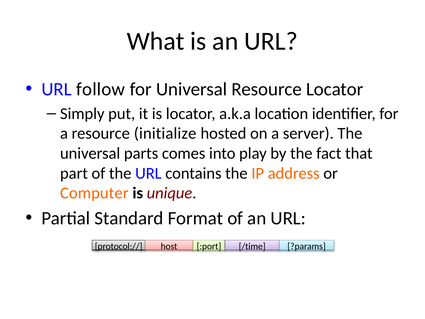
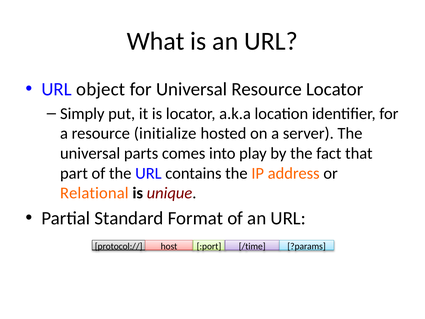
follow: follow -> object (101, 89)
Computer: Computer -> Relational (94, 193)
